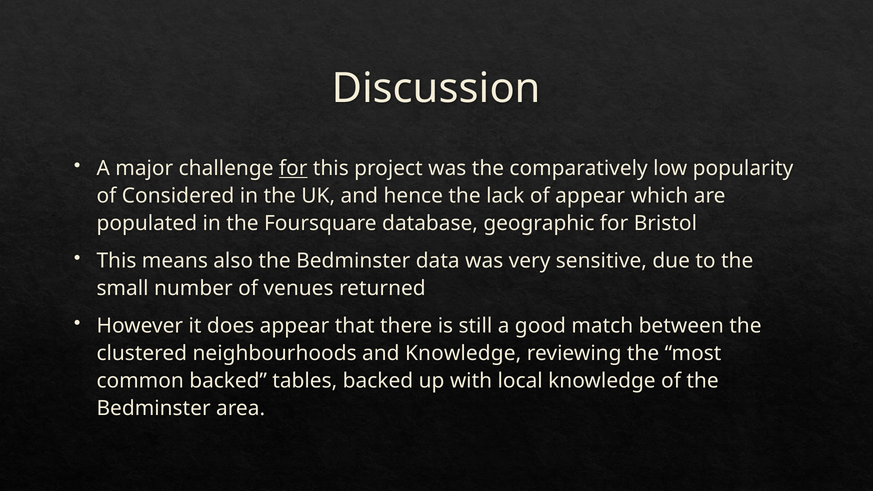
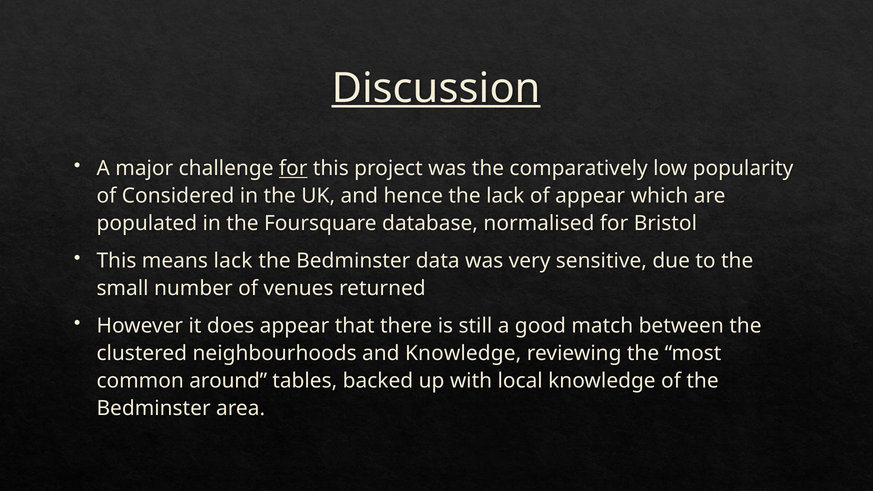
Discussion underline: none -> present (436, 88)
geographic: geographic -> normalised (539, 224)
means also: also -> lack (233, 261)
common backed: backed -> around (228, 381)
